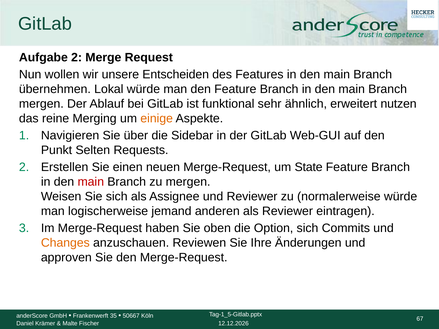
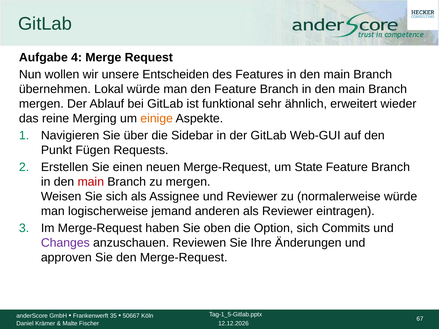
Aufgabe 2: 2 -> 4 (77, 57)
nutzen: nutzen -> wieder (398, 104)
Selten: Selten -> Fügen (93, 150)
Changes colour: orange -> purple (65, 243)
